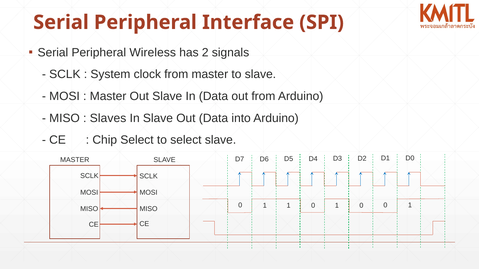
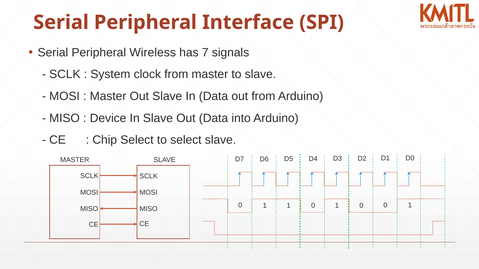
2: 2 -> 7 (205, 53)
Slaves: Slaves -> Device (108, 118)
